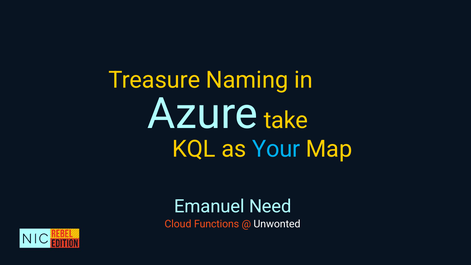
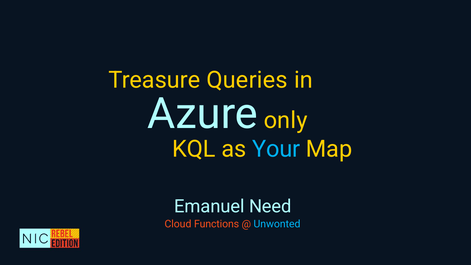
Naming: Naming -> Queries (247, 80)
take: take -> only (286, 120)
Unwonted colour: white -> light blue (277, 224)
